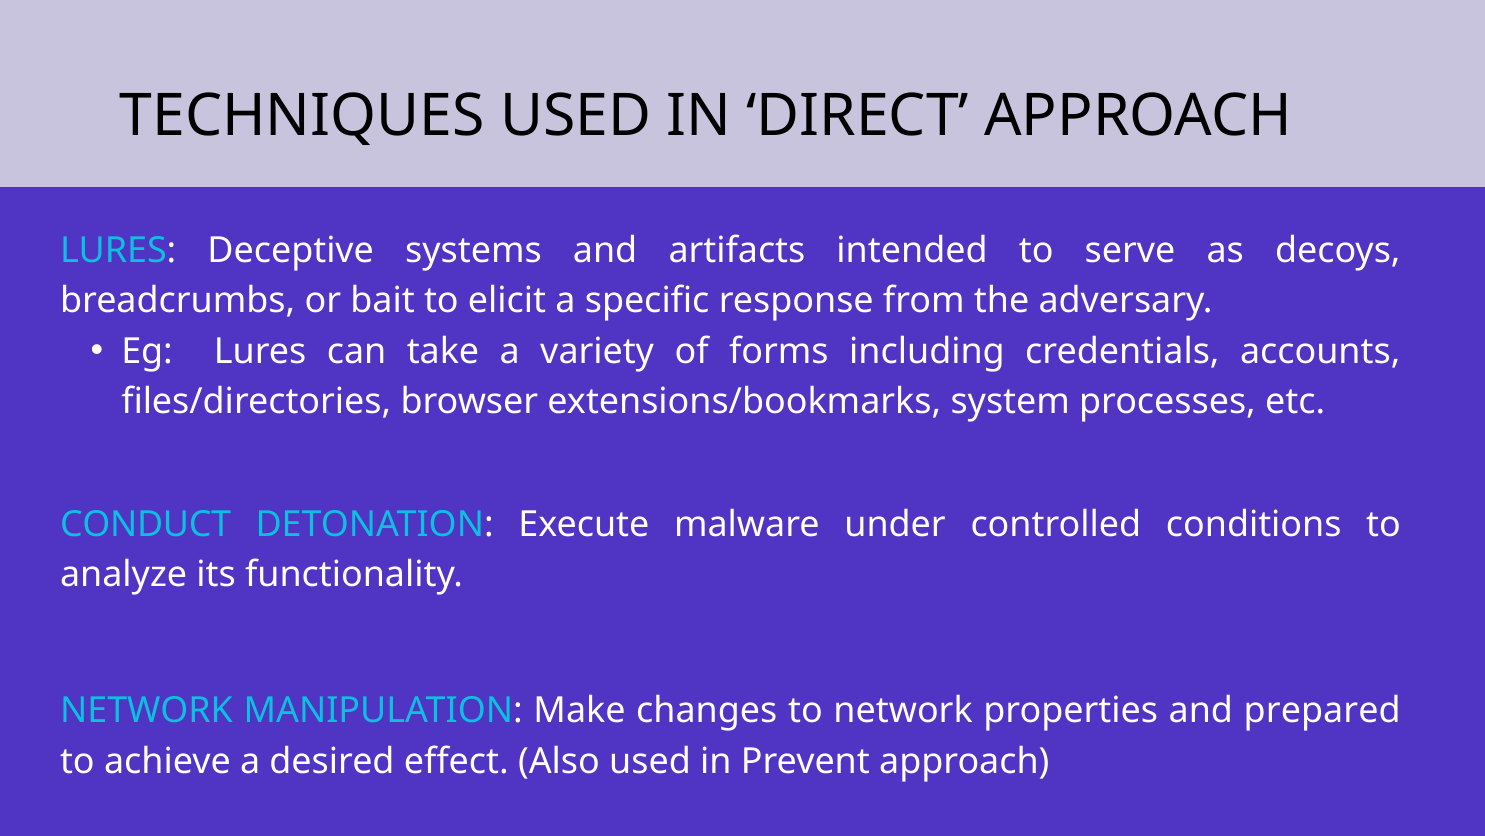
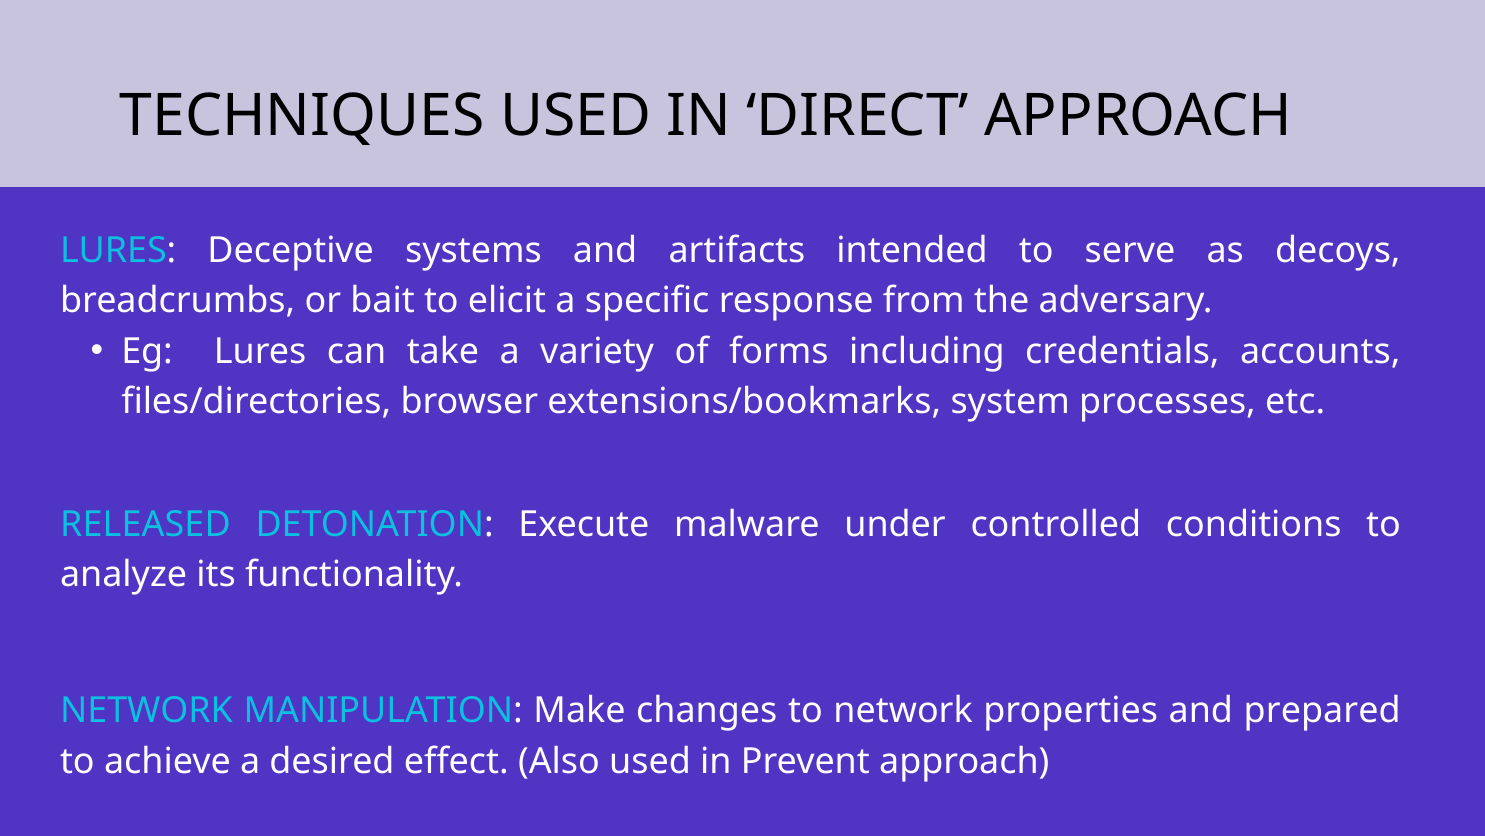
CONDUCT: CONDUCT -> RELEASED (145, 524)
